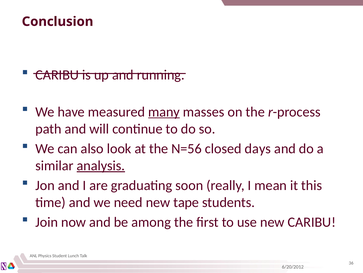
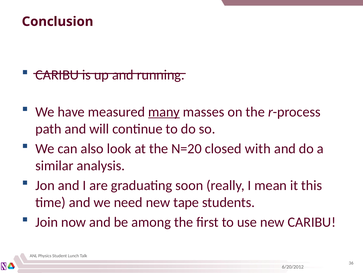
N=56: N=56 -> N=20 (187, 148)
days: days -> with (258, 148)
analysis underline: present -> none (101, 165)
